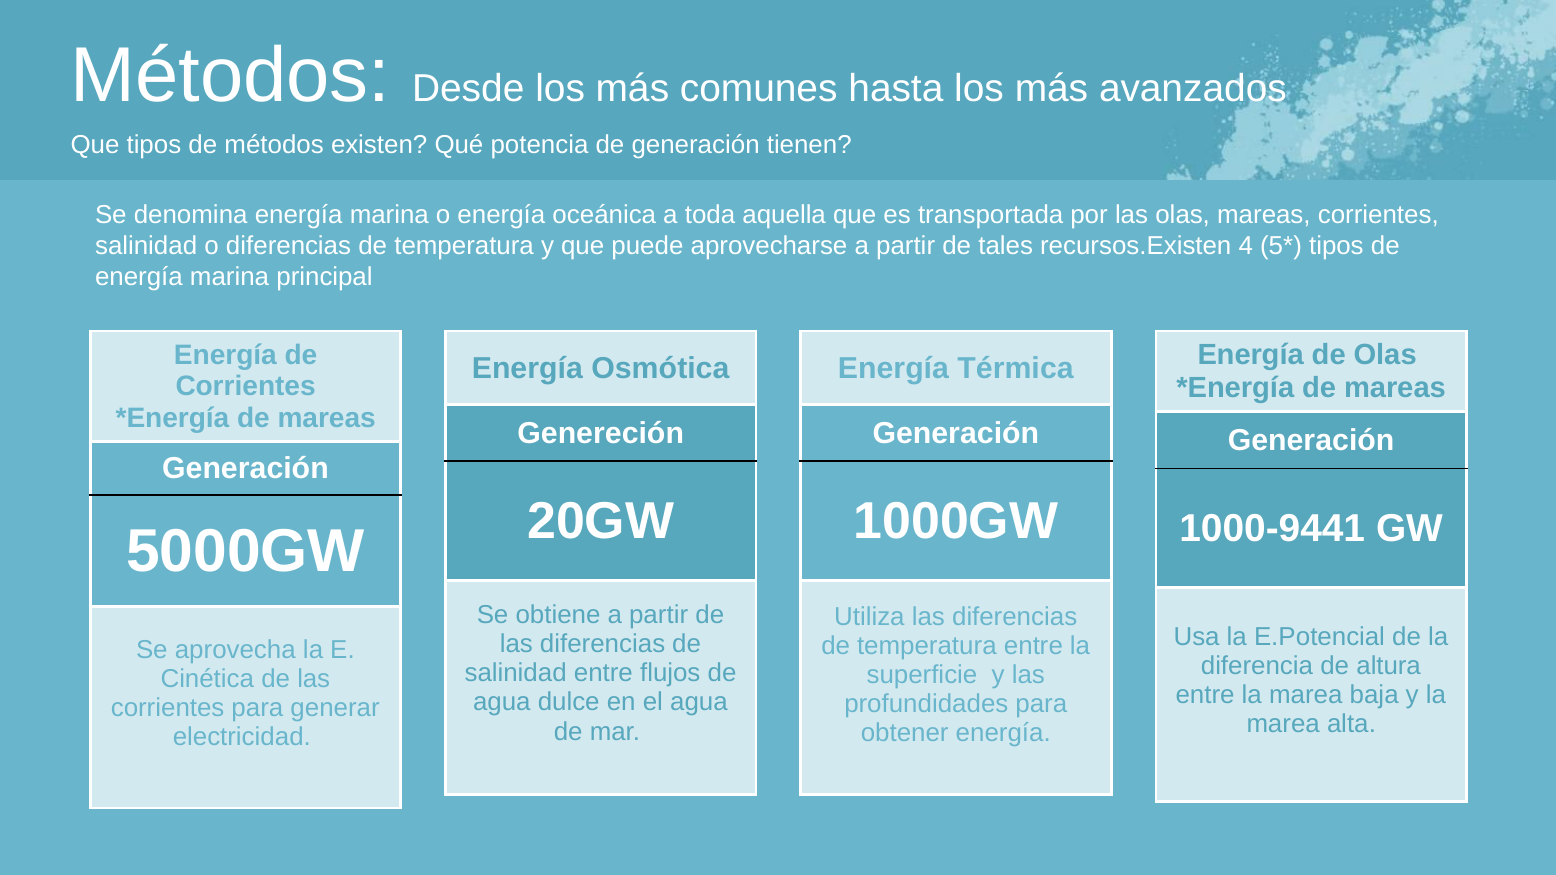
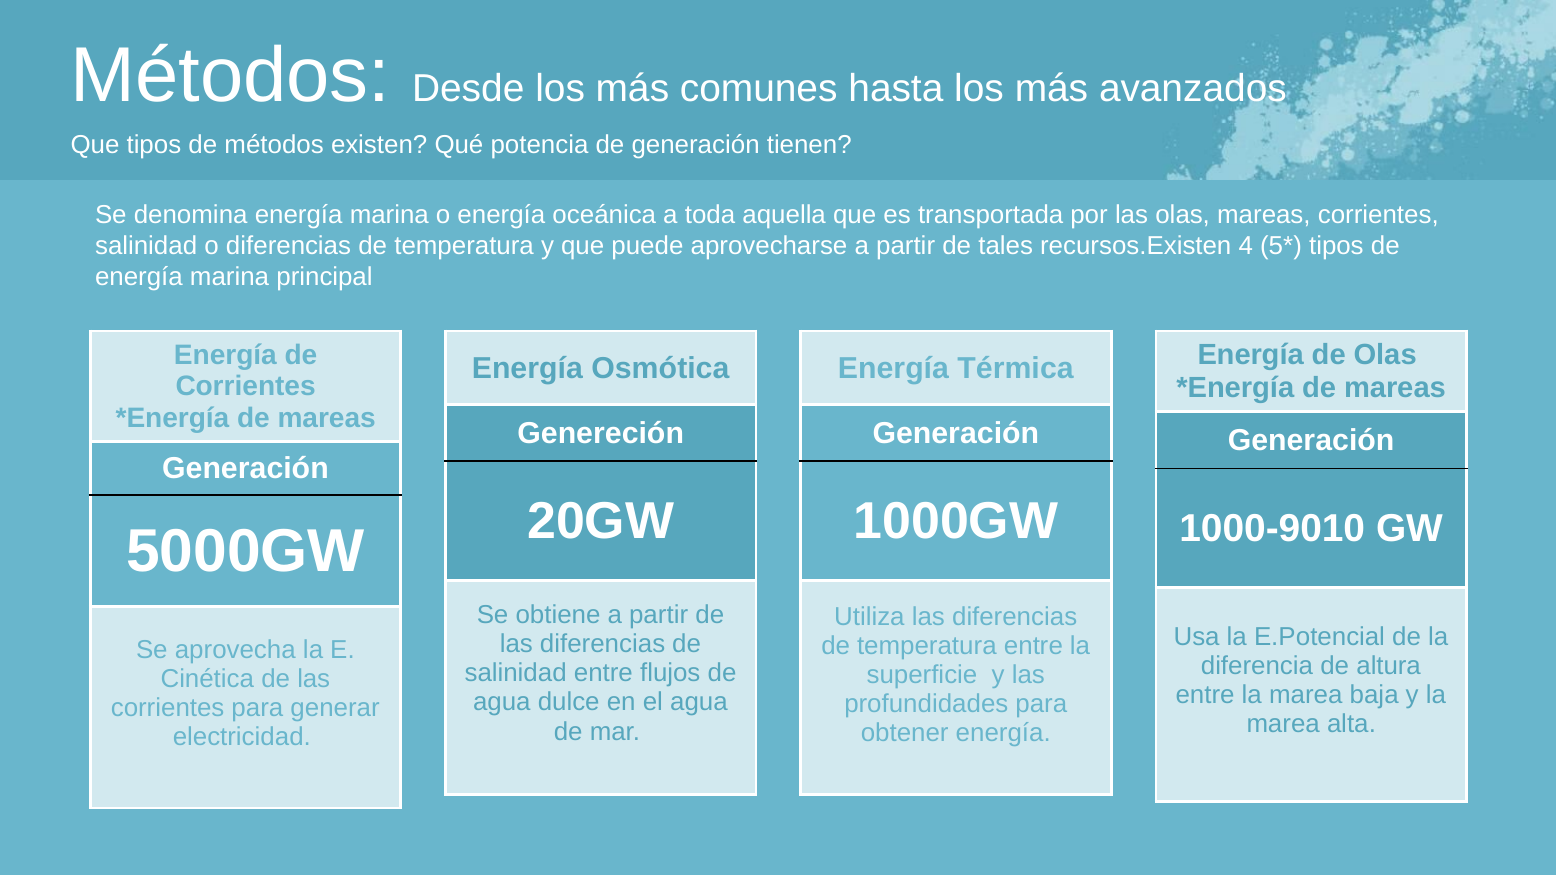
1000-9441: 1000-9441 -> 1000-9010 (1272, 529)
